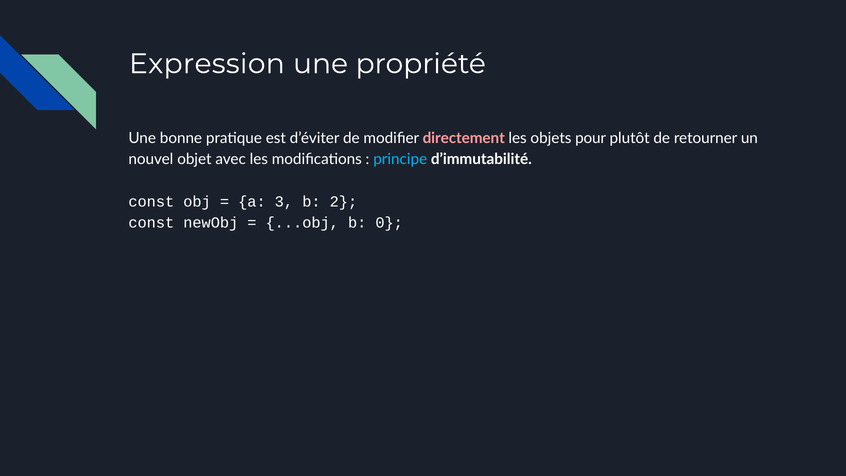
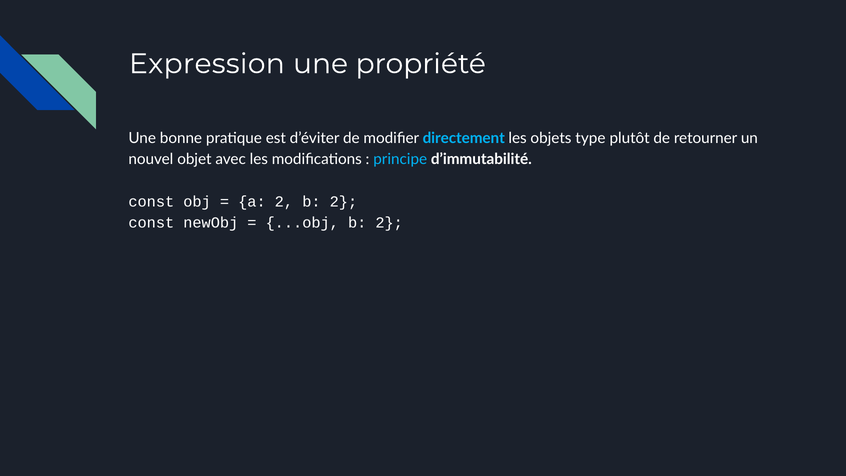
directement colour: pink -> light blue (464, 138)
pour: pour -> type (590, 138)
a 3: 3 -> 2 (284, 202)
...obj b 0: 0 -> 2 (389, 223)
